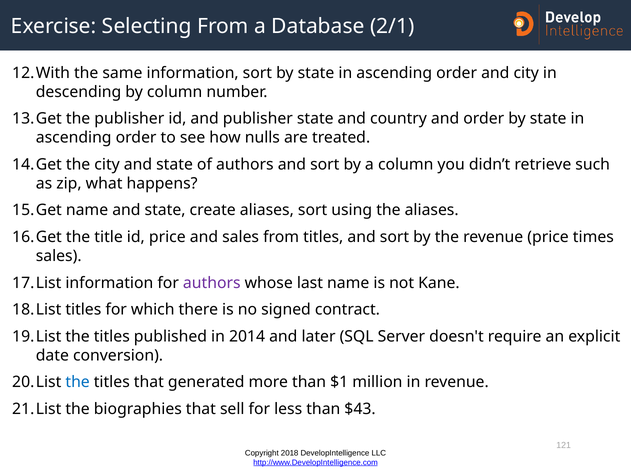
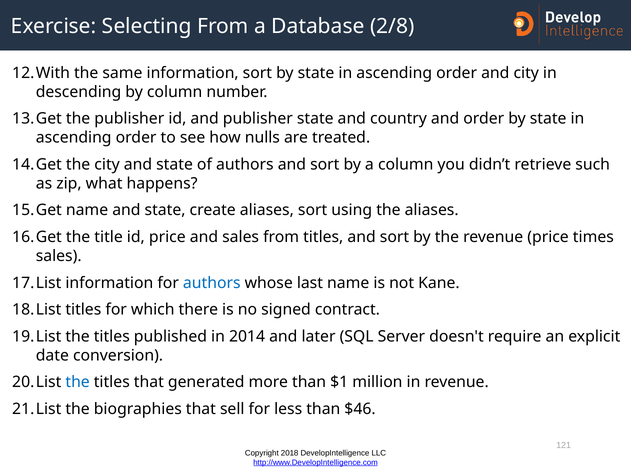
2/1: 2/1 -> 2/8 (392, 27)
authors colour: purple -> blue (212, 283)
$43: $43 -> $46 (360, 409)
